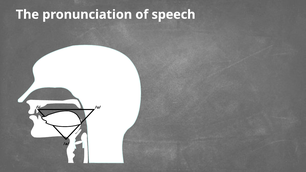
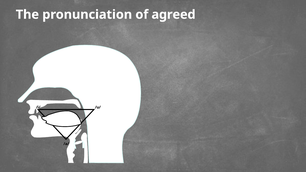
speech: speech -> agreed (173, 15)
